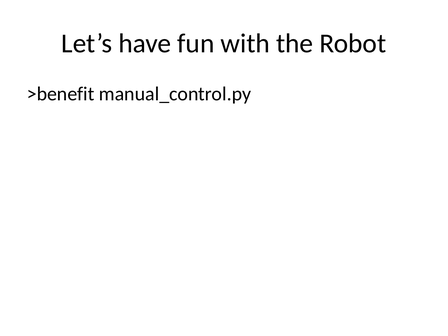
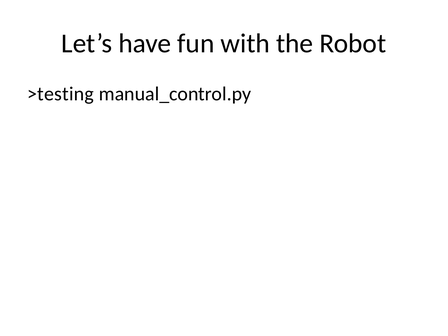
>benefit: >benefit -> >testing (61, 94)
